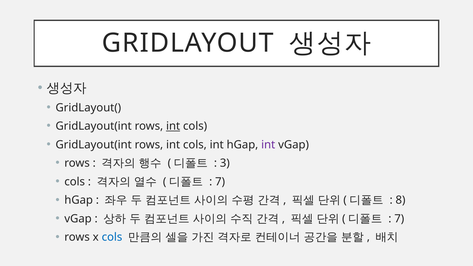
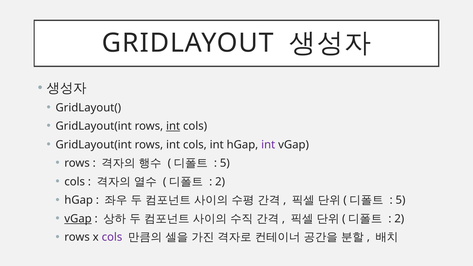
3: 3 -> 5 (225, 163)
7: 7 -> 2 (220, 182)
8: 8 -> 5 (401, 200)
vGap underline: none -> present (78, 219)
7: 7 -> 2 (399, 219)
cols colour: blue -> purple (112, 237)
